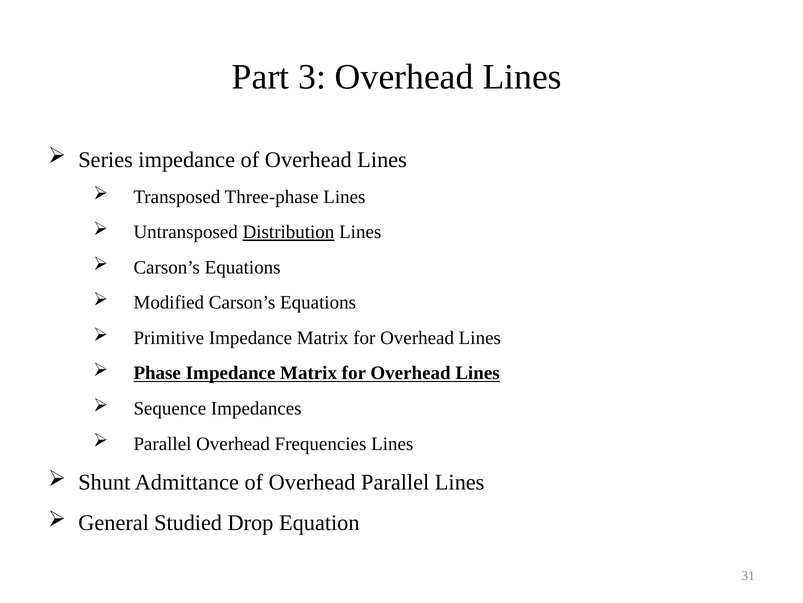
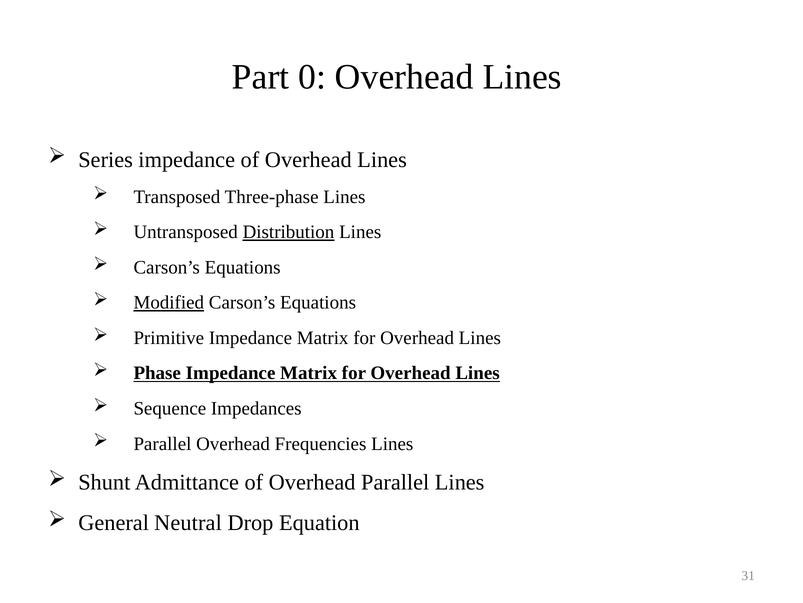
3: 3 -> 0 (312, 77)
Modified underline: none -> present (169, 302)
Studied: Studied -> Neutral (188, 522)
